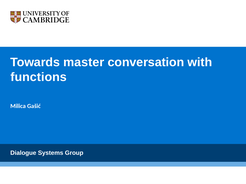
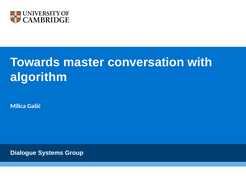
functions: functions -> algorithm (39, 77)
